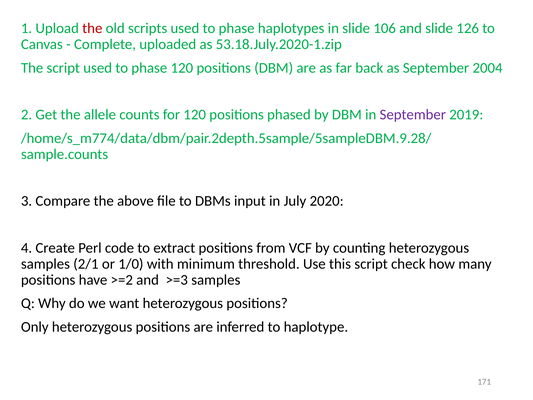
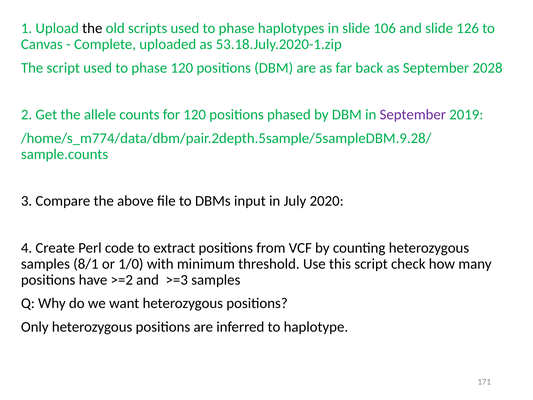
the colour: red -> black (92, 28)
2004: 2004 -> 2028 (488, 68)
2/1: 2/1 -> 8/1 (86, 264)
